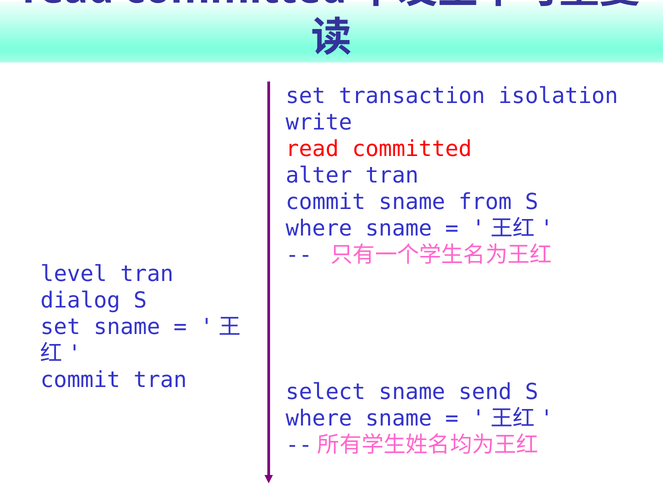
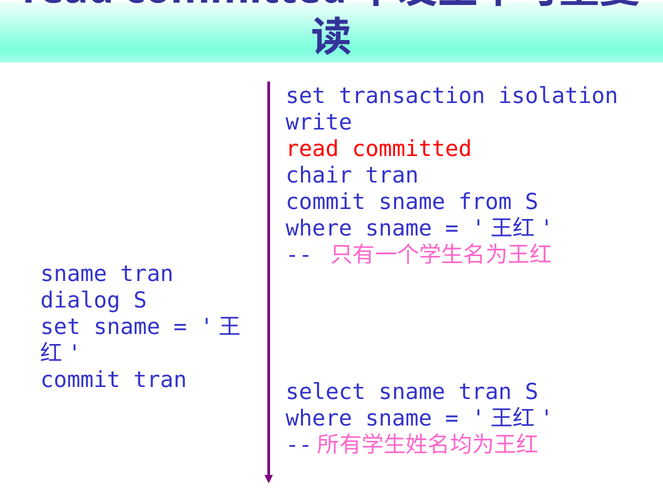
alter: alter -> chair (319, 176)
level: level -> sname (74, 274)
select sname send: send -> tran (485, 392)
